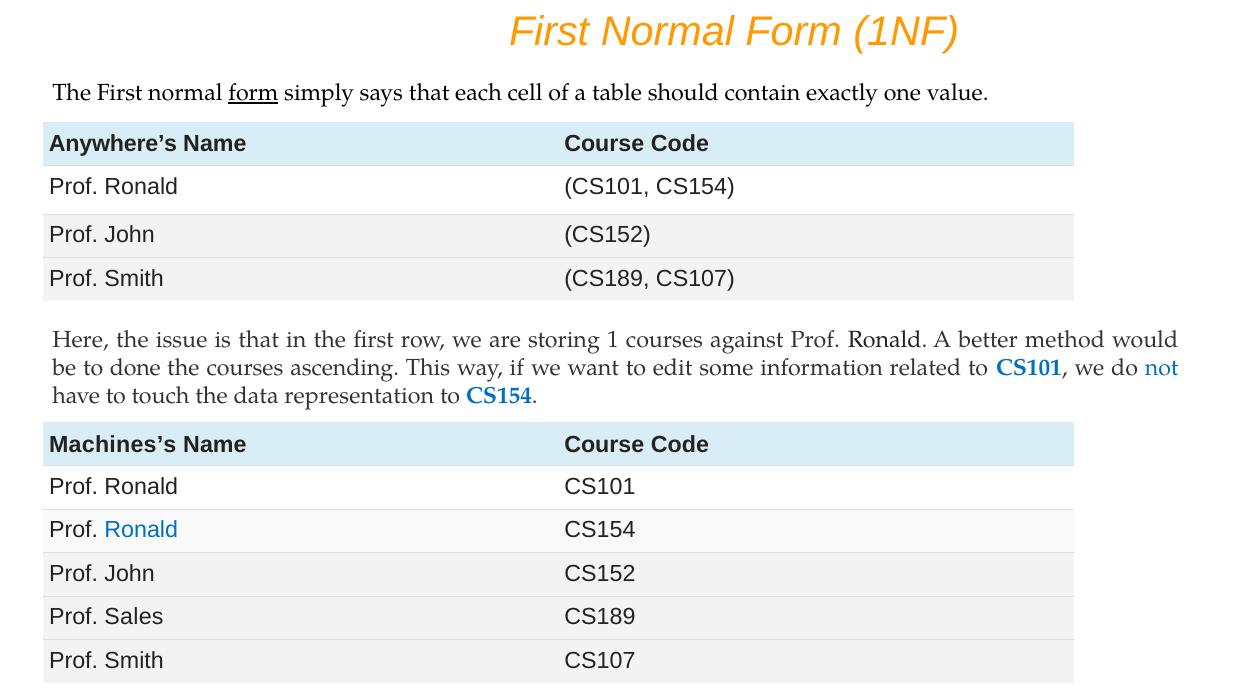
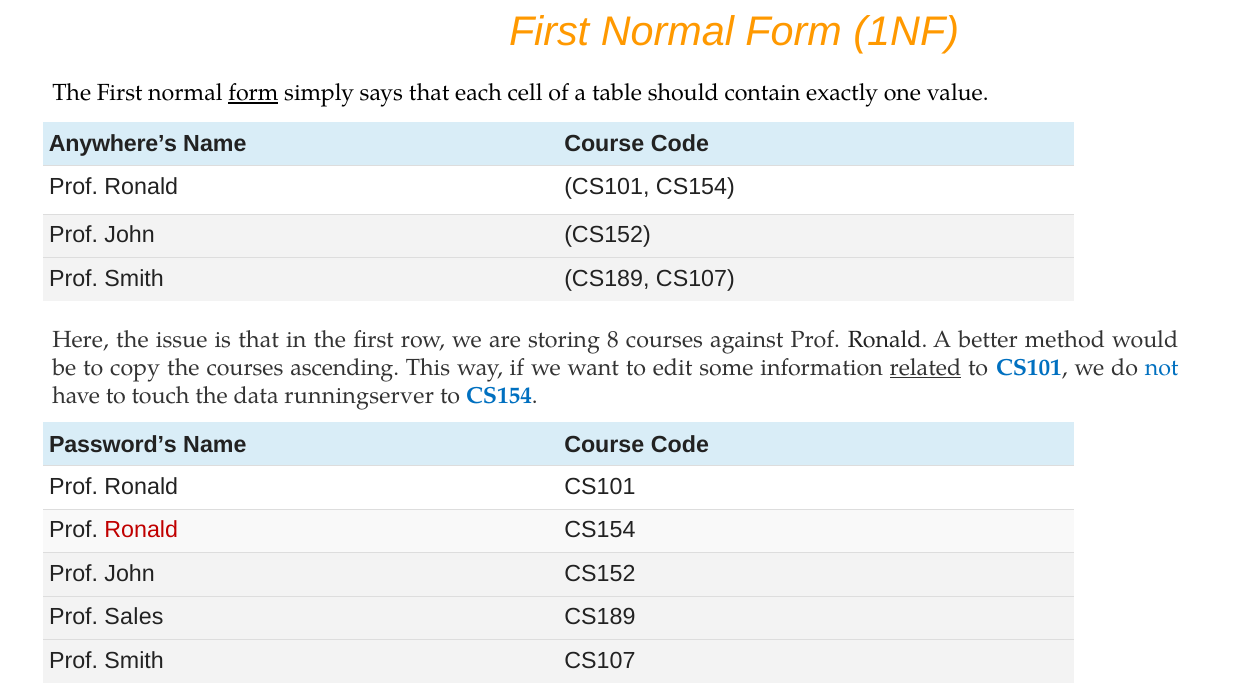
1: 1 -> 8 (613, 340)
done: done -> copy (135, 367)
related underline: none -> present (925, 367)
representation: representation -> runningserver (359, 395)
Machines’s: Machines’s -> Password’s (113, 444)
Ronald colour: blue -> red (141, 530)
